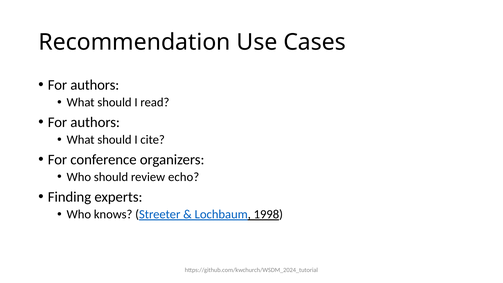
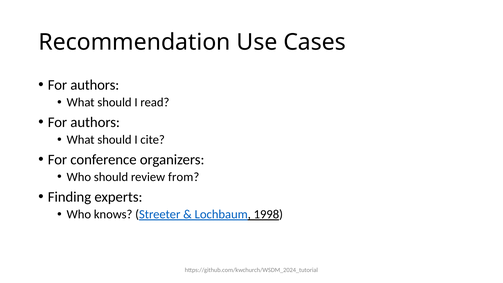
echo: echo -> from (184, 177)
